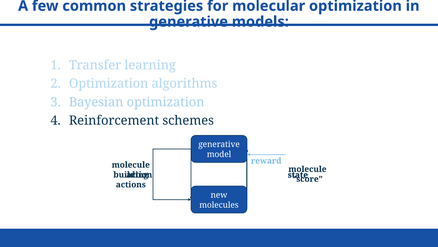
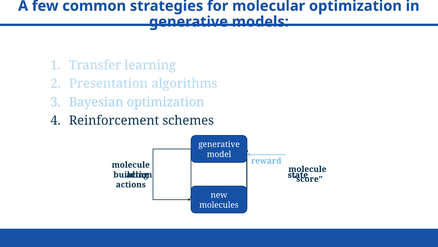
Optimization: Optimization -> Presentation (108, 83)
